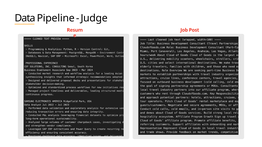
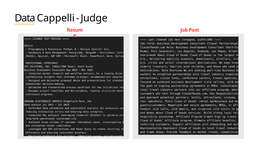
Pipeline: Pipeline -> Cappelli (56, 18)
